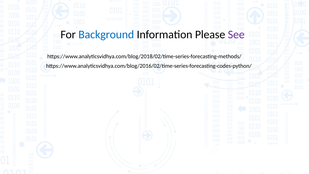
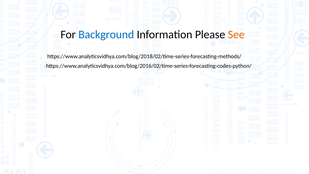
See colour: purple -> orange (236, 35)
